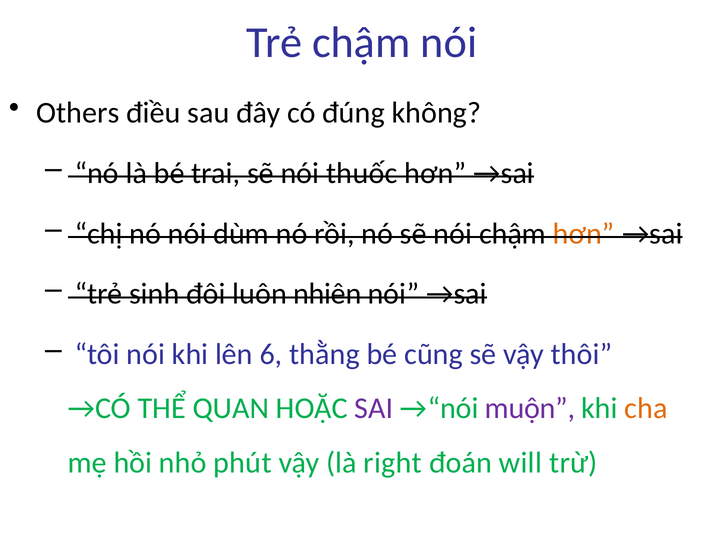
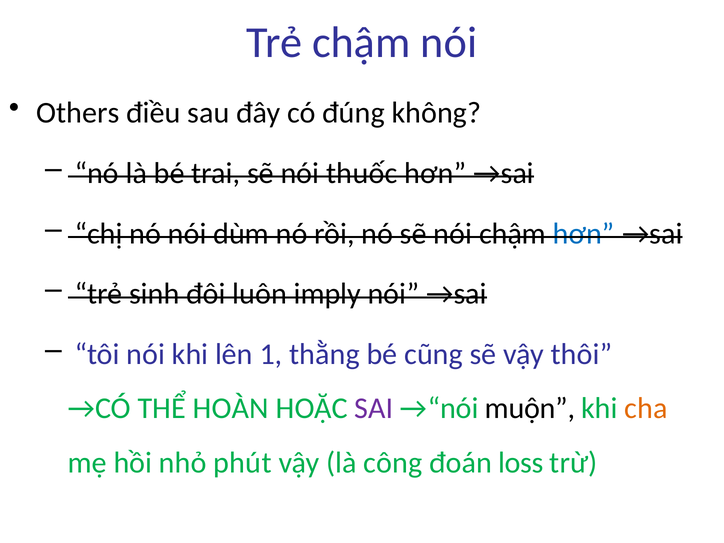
hơn colour: orange -> blue (584, 234)
nhiên: nhiên -> imply (327, 294)
6: 6 -> 1 (271, 354)
QUAN: QUAN -> HOÀN (231, 409)
muộn colour: purple -> black (530, 409)
right: right -> công (393, 463)
will: will -> loss (521, 463)
